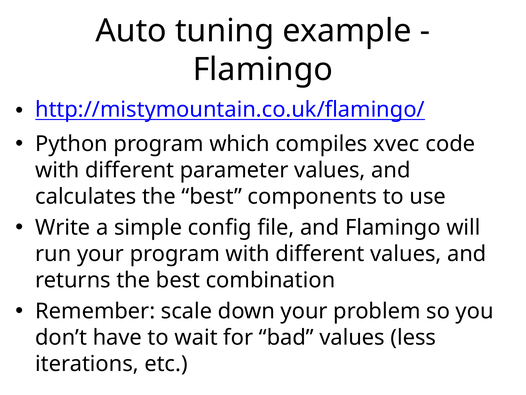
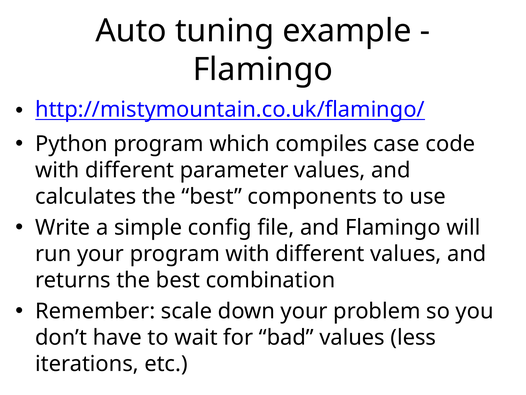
xvec: xvec -> case (396, 144)
